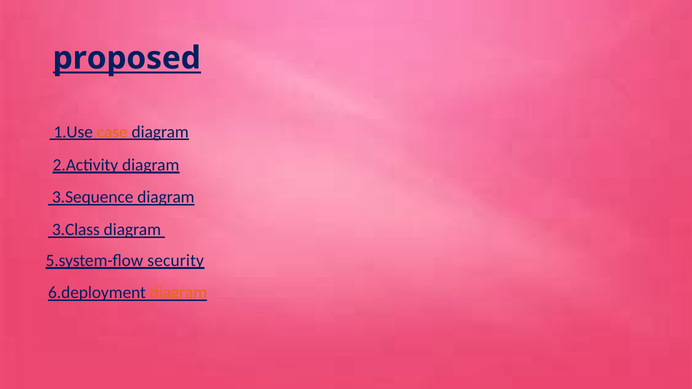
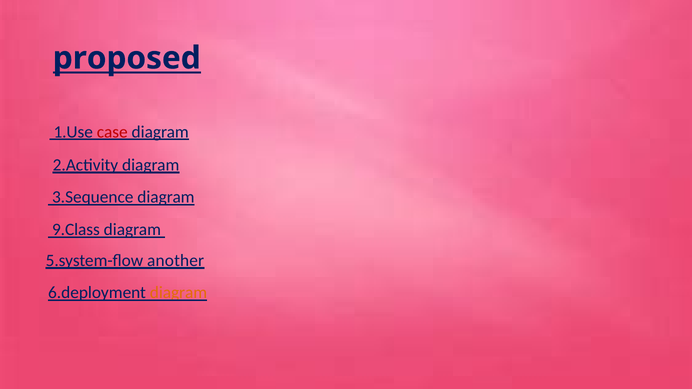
case colour: orange -> red (112, 132)
3.Class: 3.Class -> 9.Class (76, 230)
security: security -> another (176, 261)
